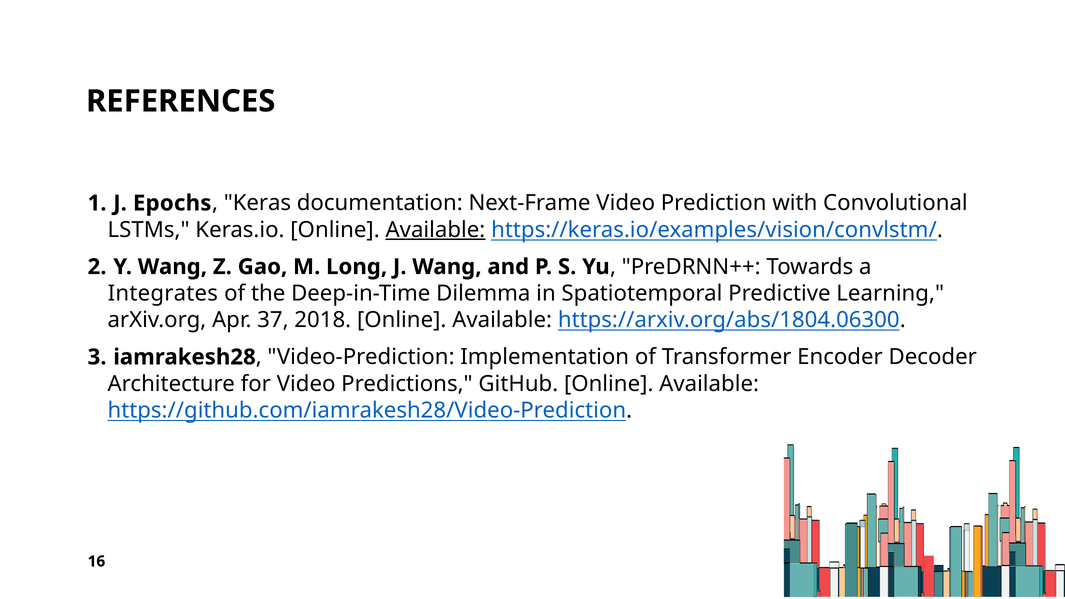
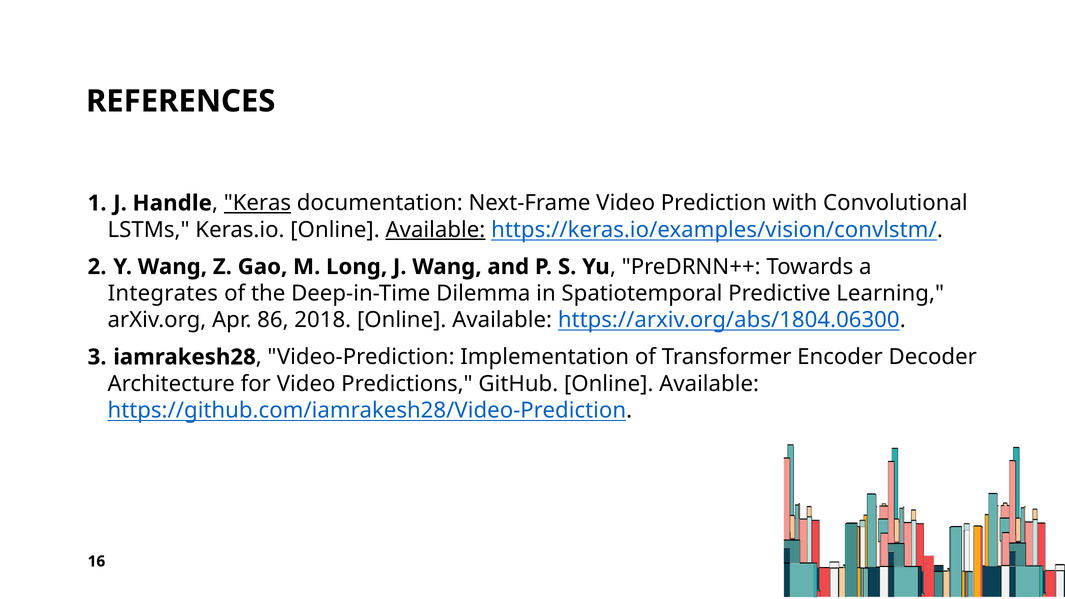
Epochs: Epochs -> Handle (172, 203)
Keras underline: none -> present (257, 203)
37: 37 -> 86 (273, 320)
